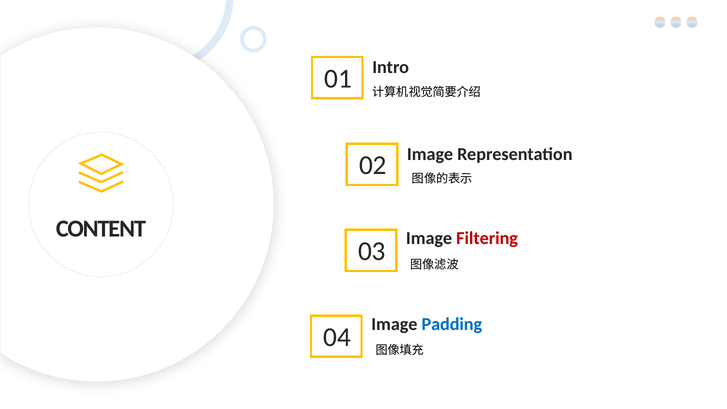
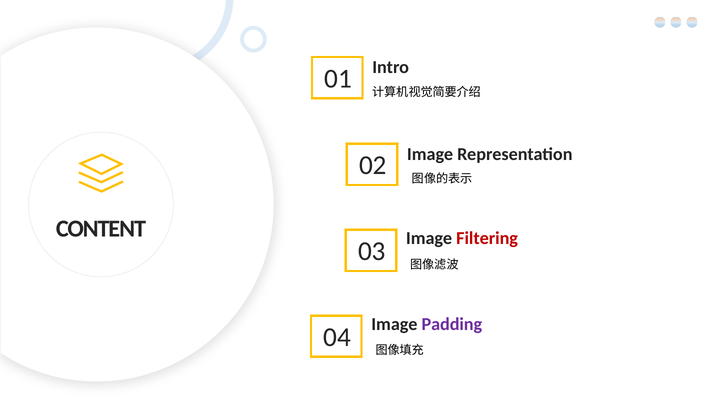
Padding colour: blue -> purple (452, 324)
